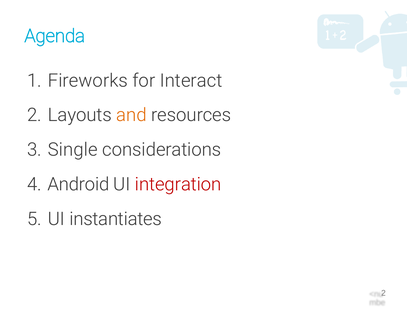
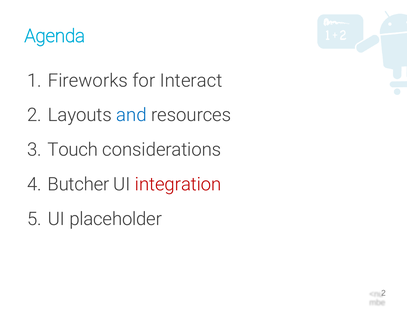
and colour: orange -> blue (131, 115)
Single: Single -> Touch (73, 150)
Android: Android -> Butcher (78, 184)
instantiates: instantiates -> placeholder (116, 219)
